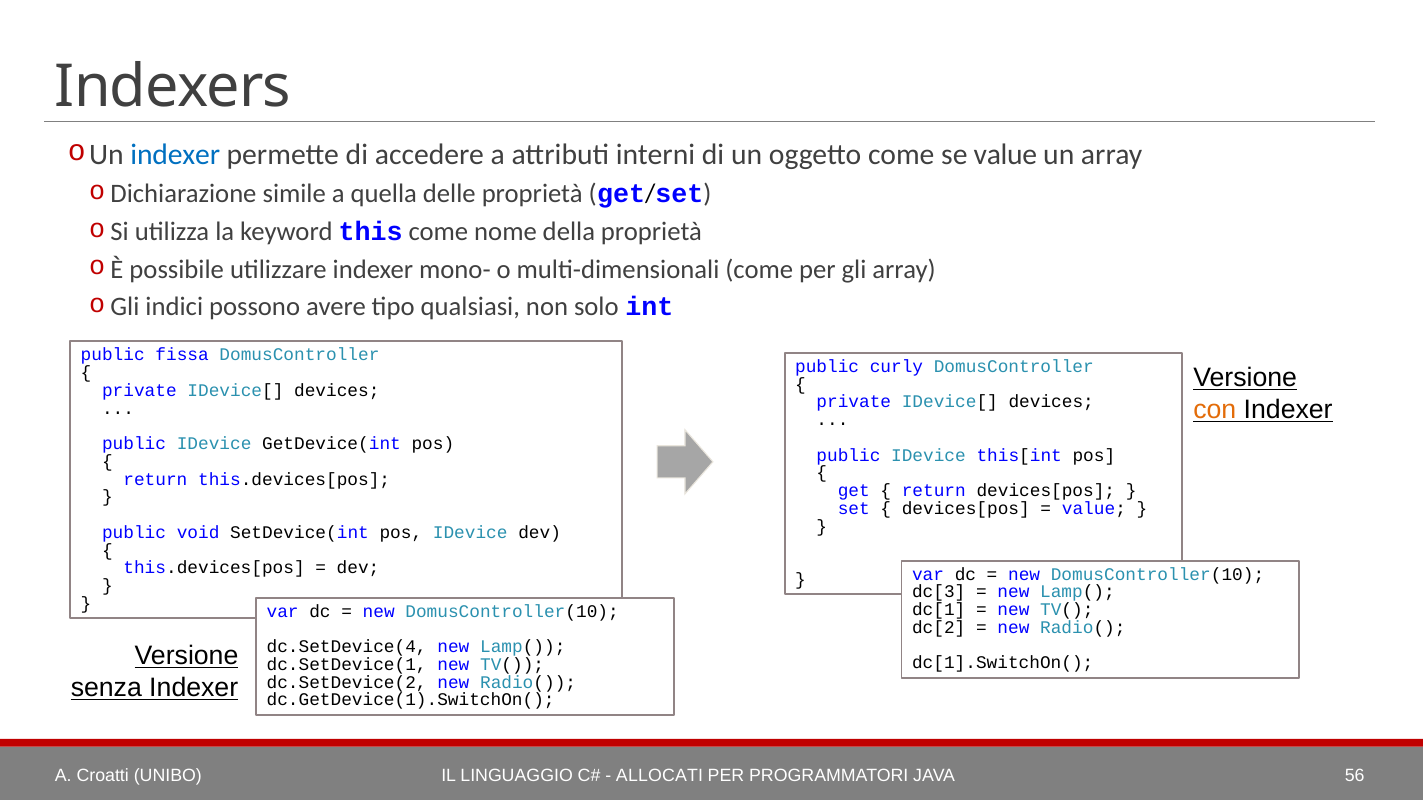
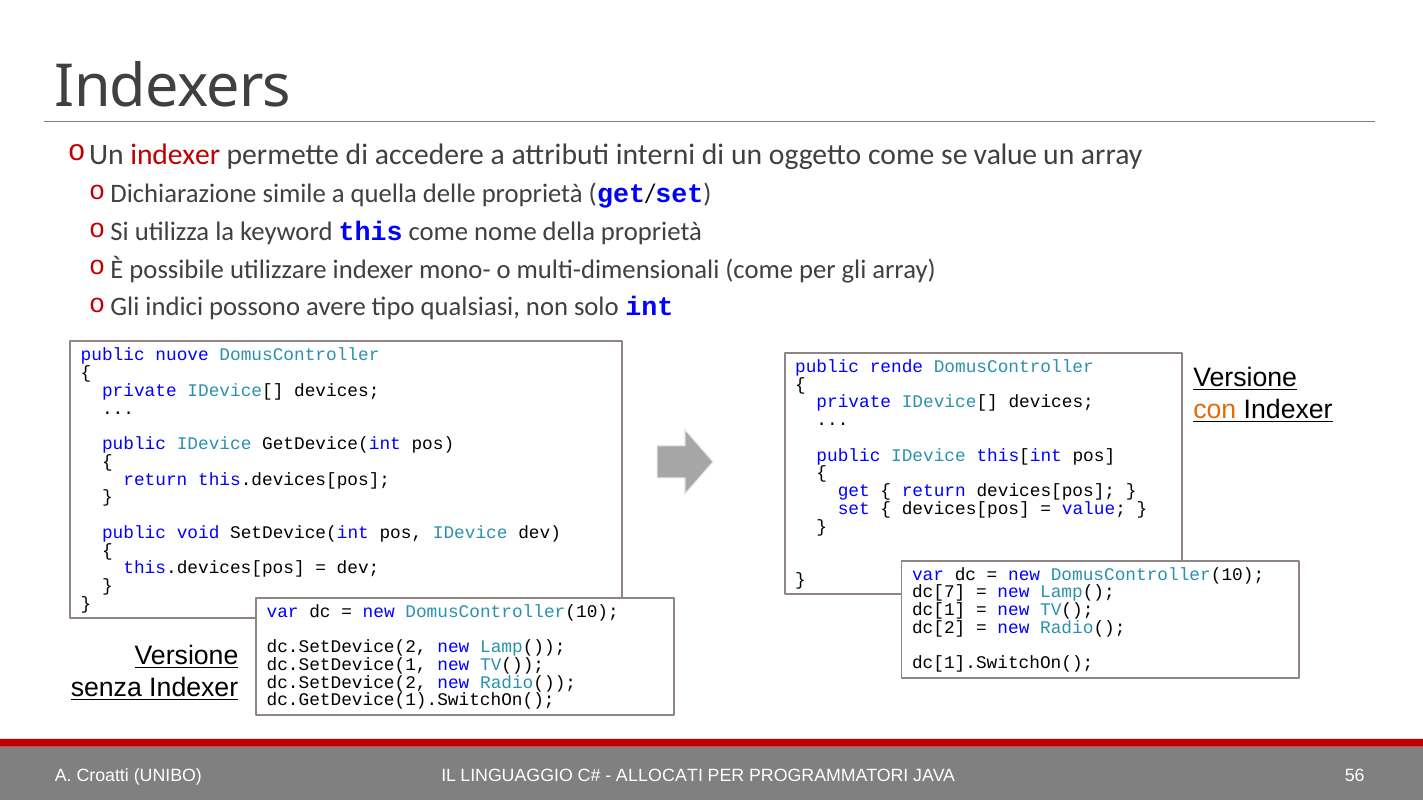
indexer colour: blue -> red (175, 155)
fissa: fissa -> nuove (182, 355)
curly: curly -> rende (896, 367)
dc[3: dc[3 -> dc[7 (939, 592)
dc.SetDevice(4: dc.SetDevice(4 -> dc.SetDevice(2 (347, 647)
